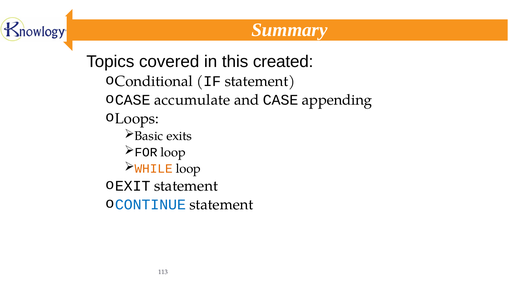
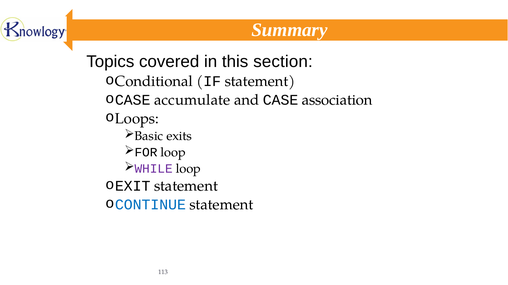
created: created -> section (283, 62)
appending: appending -> association (337, 100)
WHILE colour: orange -> purple (154, 169)
